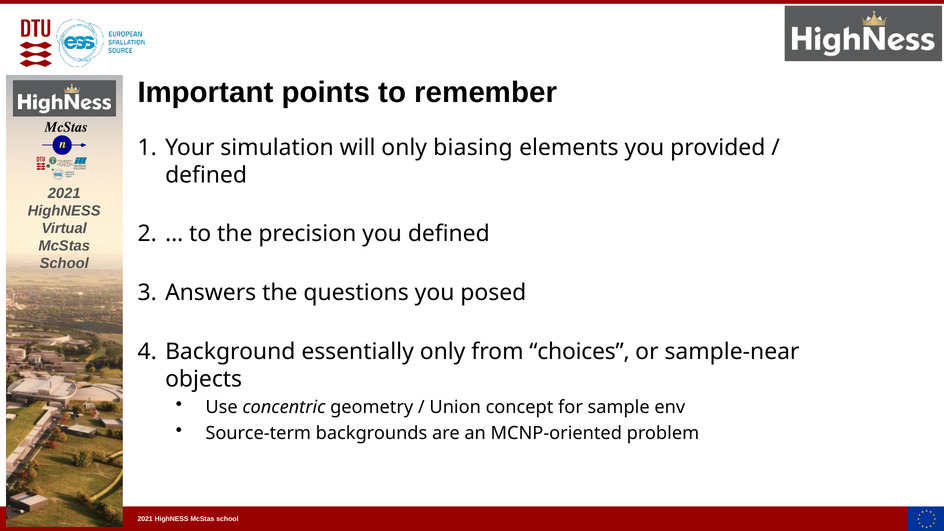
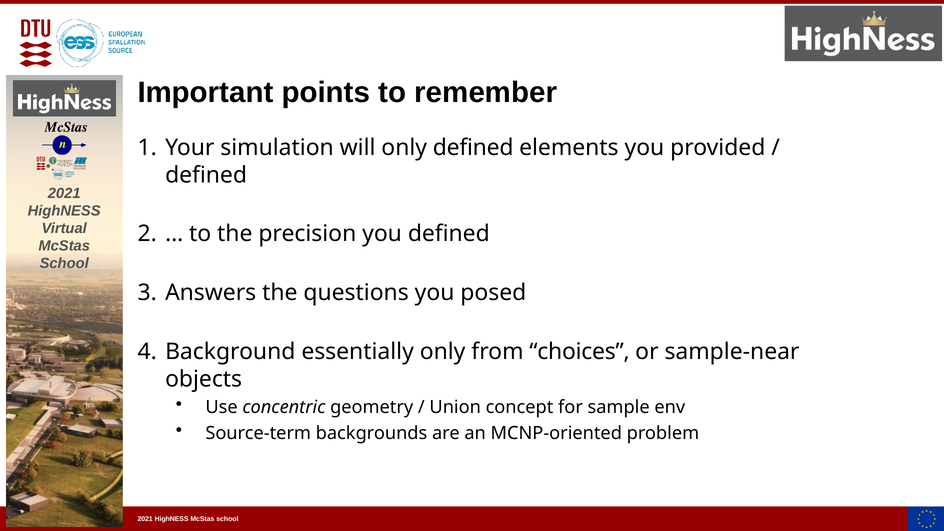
only biasing: biasing -> defined (473, 148)
